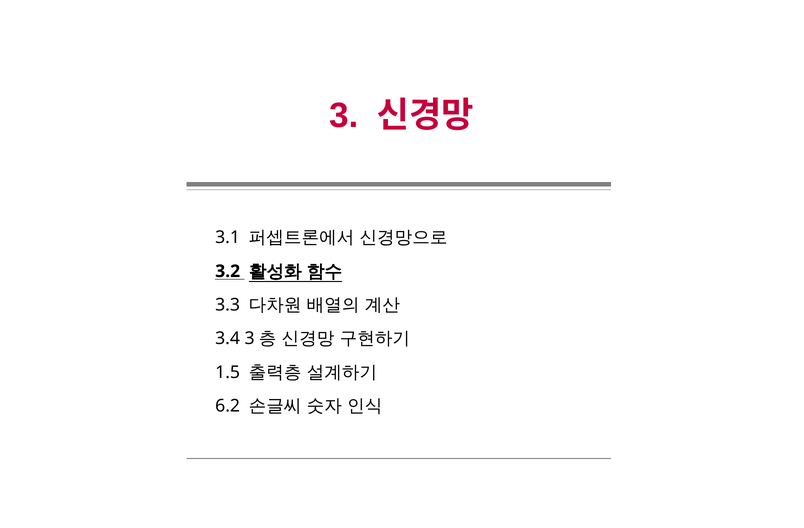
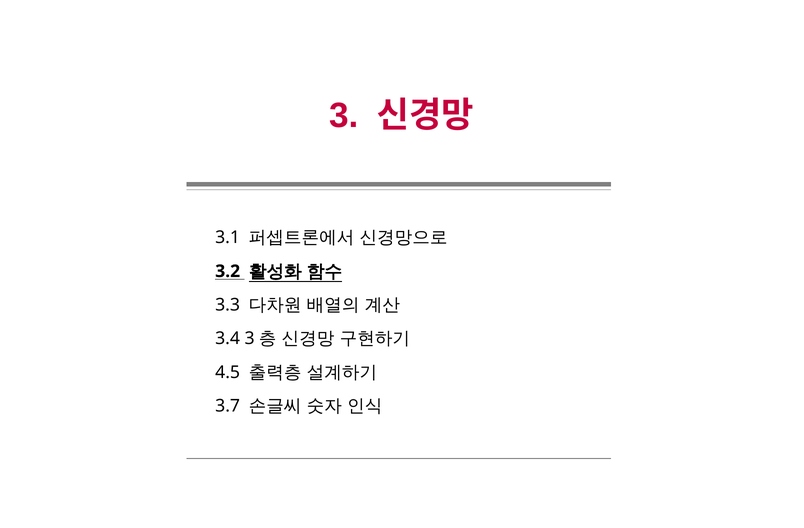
1.5: 1.5 -> 4.5 (228, 372)
6.2: 6.2 -> 3.7 (228, 406)
